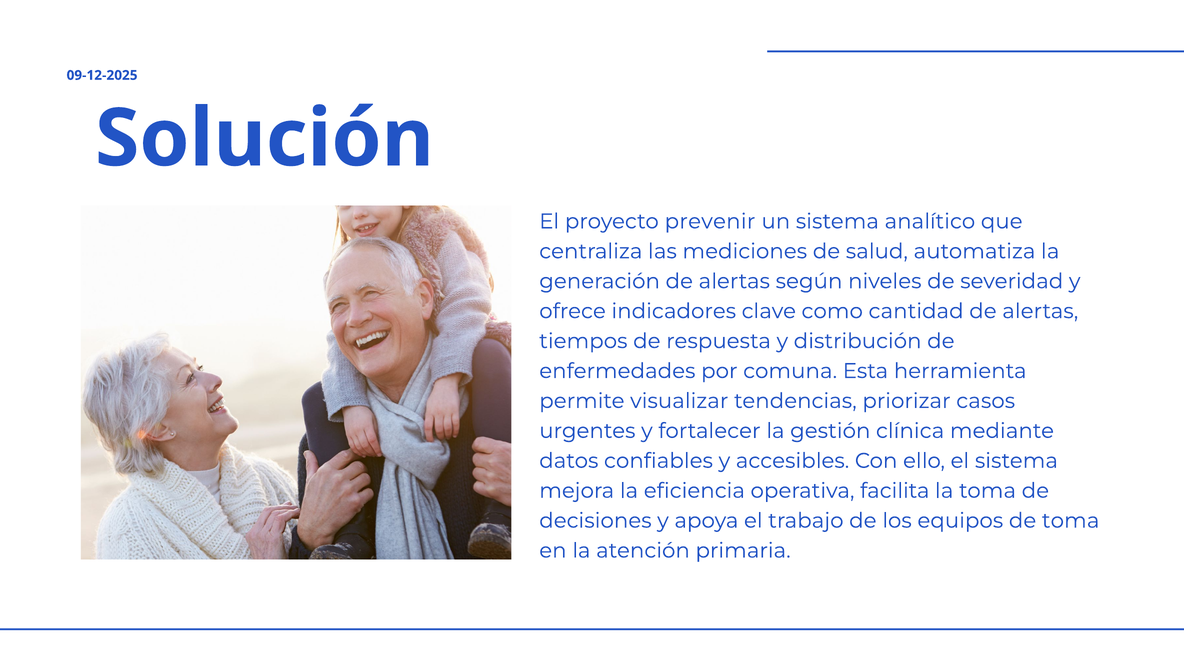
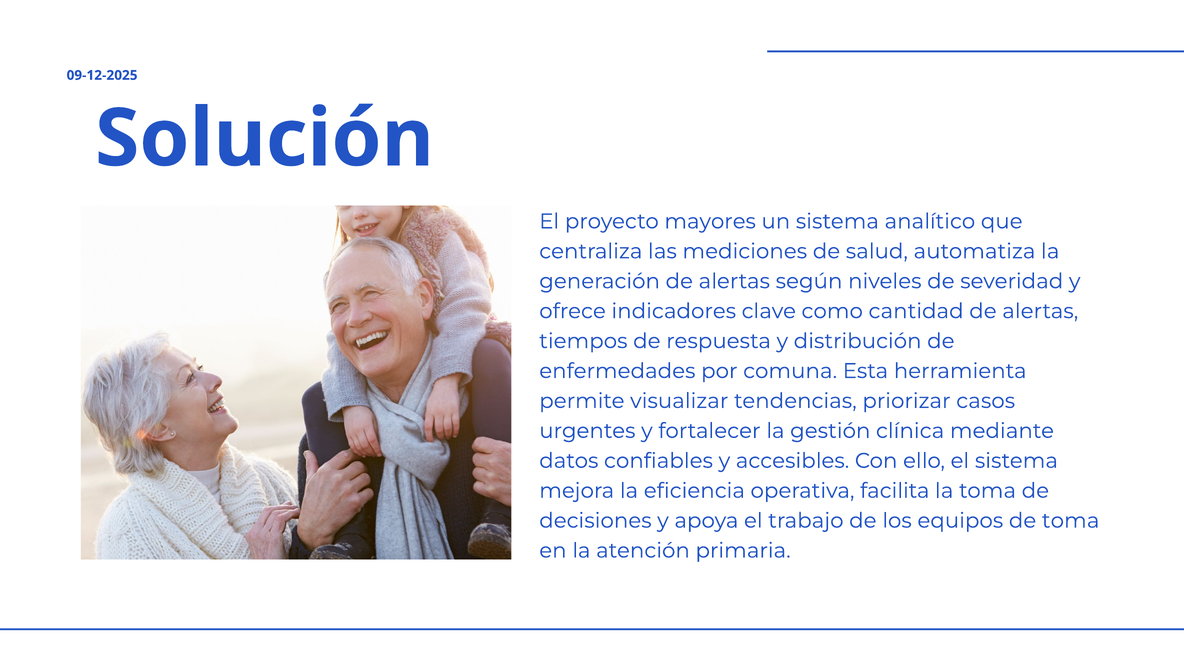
prevenir: prevenir -> mayores (710, 221)
